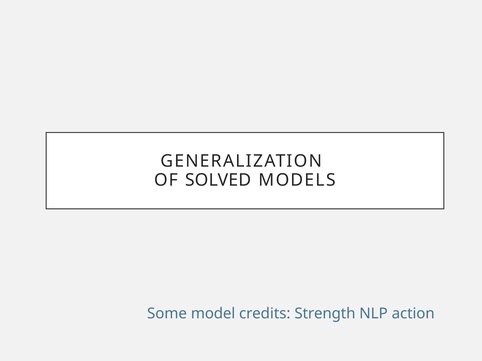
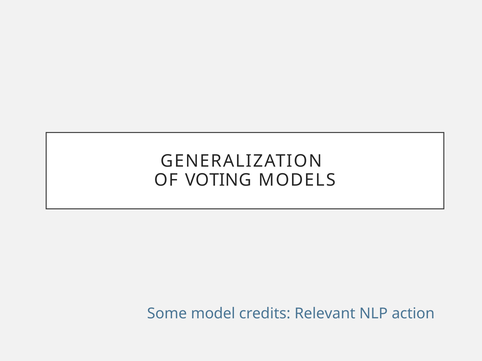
SOLVED: SOLVED -> VOTING (218, 180)
Strength: Strength -> Relevant (325, 314)
